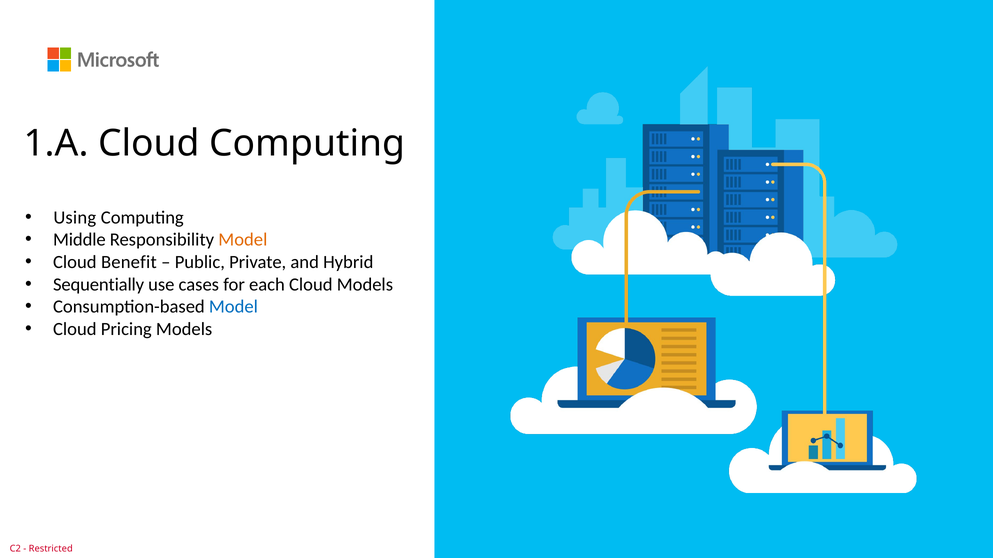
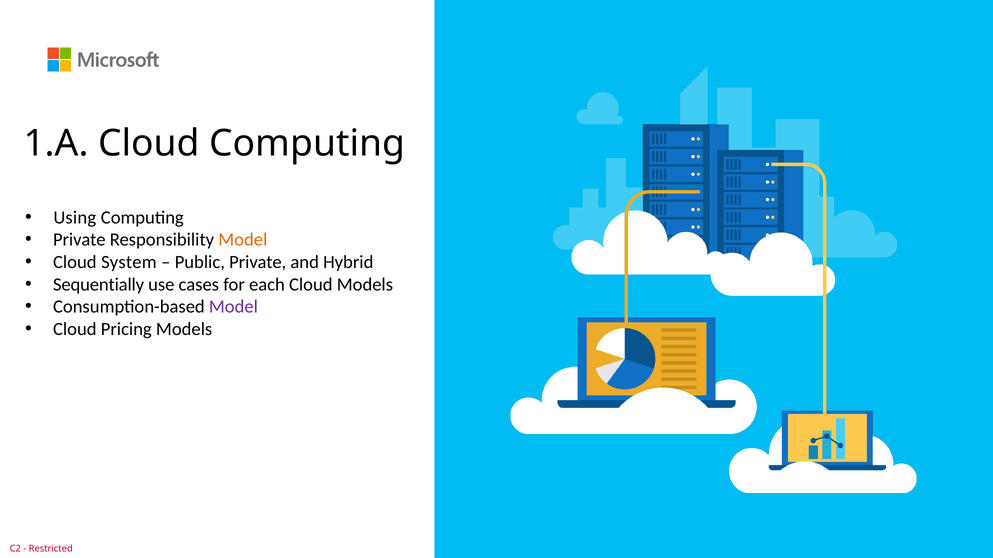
Middle: Middle -> Private (79, 240)
Benefit: Benefit -> System (129, 262)
Model colour: blue -> purple (233, 307)
